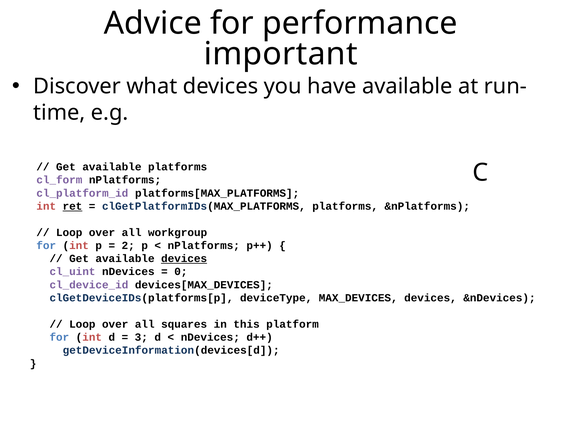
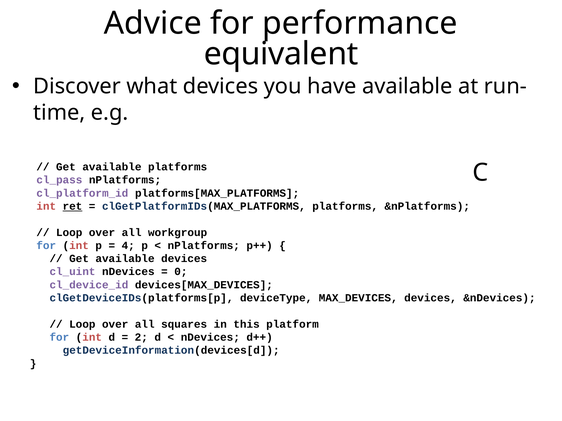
important: important -> equivalent (281, 54)
cl_form: cl_form -> cl_pass (59, 180)
2: 2 -> 4 (128, 246)
devices underline: present -> none (184, 259)
3: 3 -> 2 (141, 338)
